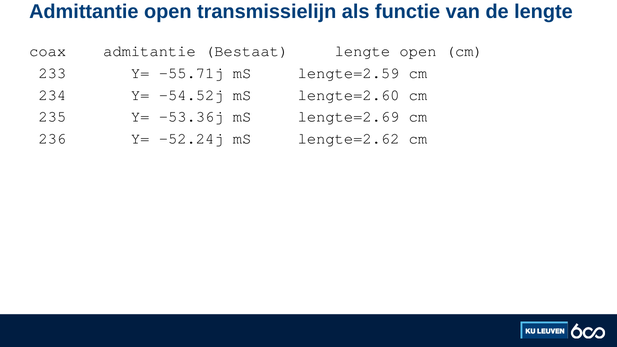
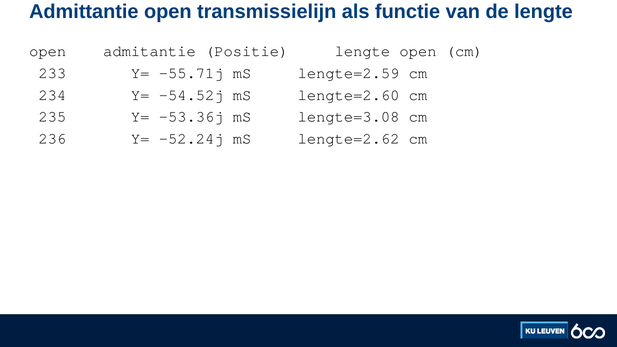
coax: coax -> open (48, 51)
Bestaat: Bestaat -> Positie (247, 51)
lengte=2.69: lengte=2.69 -> lengte=3.08 (349, 117)
